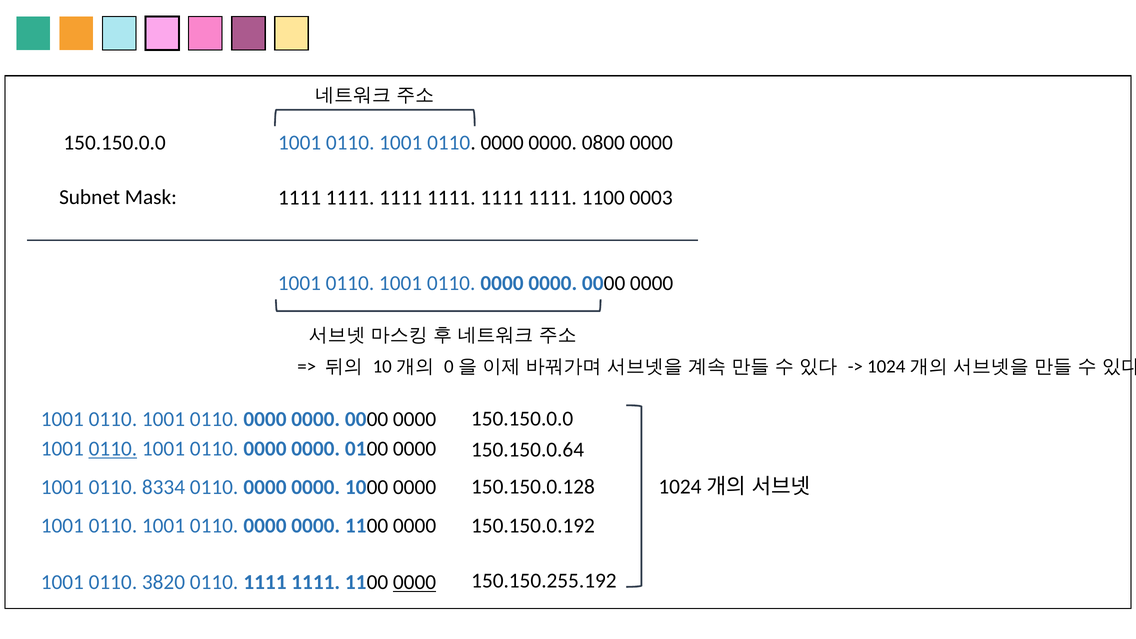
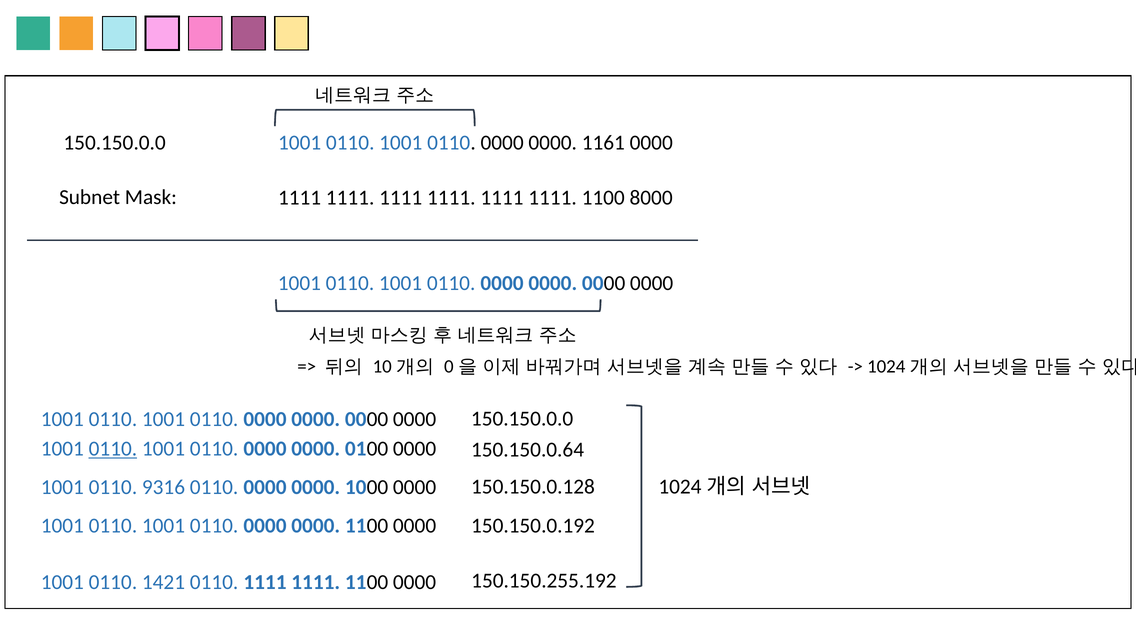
0800: 0800 -> 1161 (603, 143)
0003: 0003 -> 8000 (651, 198)
8334: 8334 -> 9316 (163, 487)
3820: 3820 -> 1421 (163, 582)
0000 underline: present -> none (415, 582)
